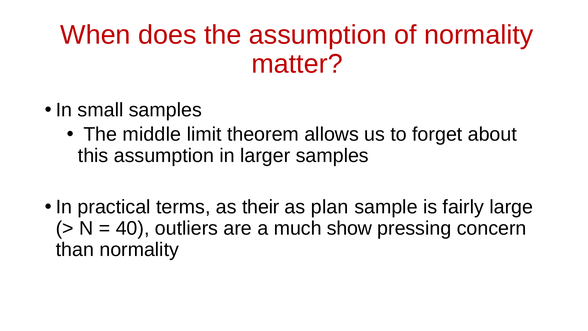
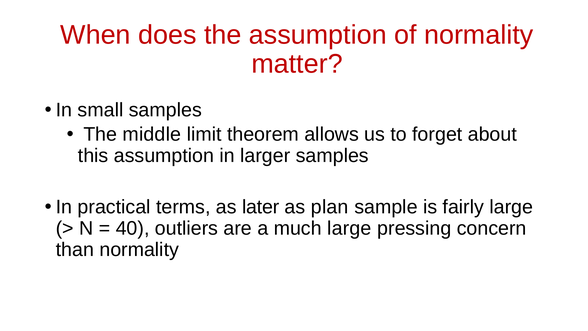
their: their -> later (261, 207)
much show: show -> large (349, 228)
